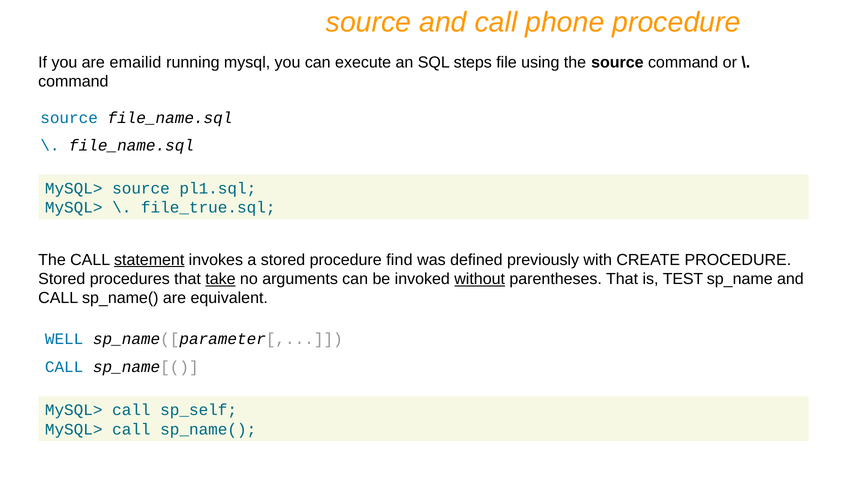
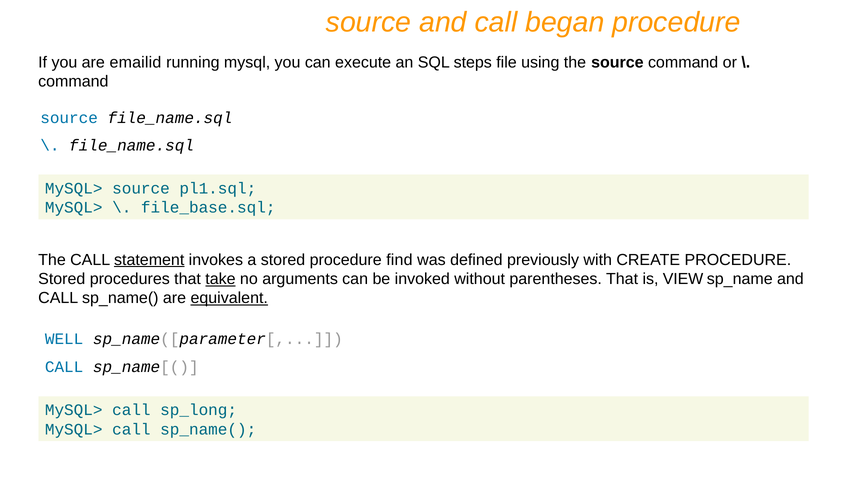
phone: phone -> began (565, 22)
file_true.sql: file_true.sql -> file_base.sql (208, 208)
without underline: present -> none (480, 279)
TEST: TEST -> VIEW (683, 279)
equivalent underline: none -> present (229, 298)
sp_self: sp_self -> sp_long (199, 411)
